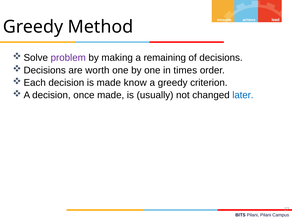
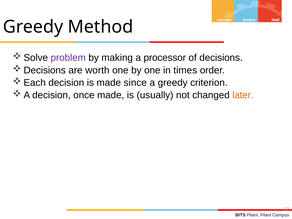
remaining: remaining -> processor (165, 58)
know: know -> since (135, 83)
later colour: blue -> orange (243, 95)
